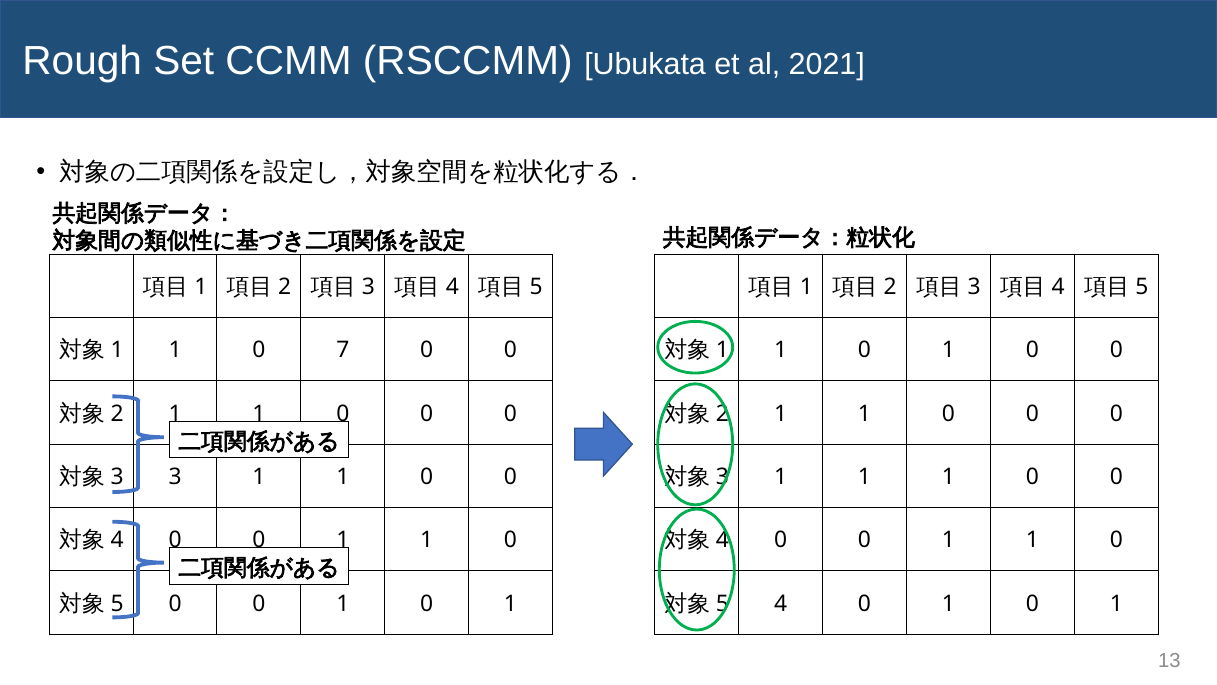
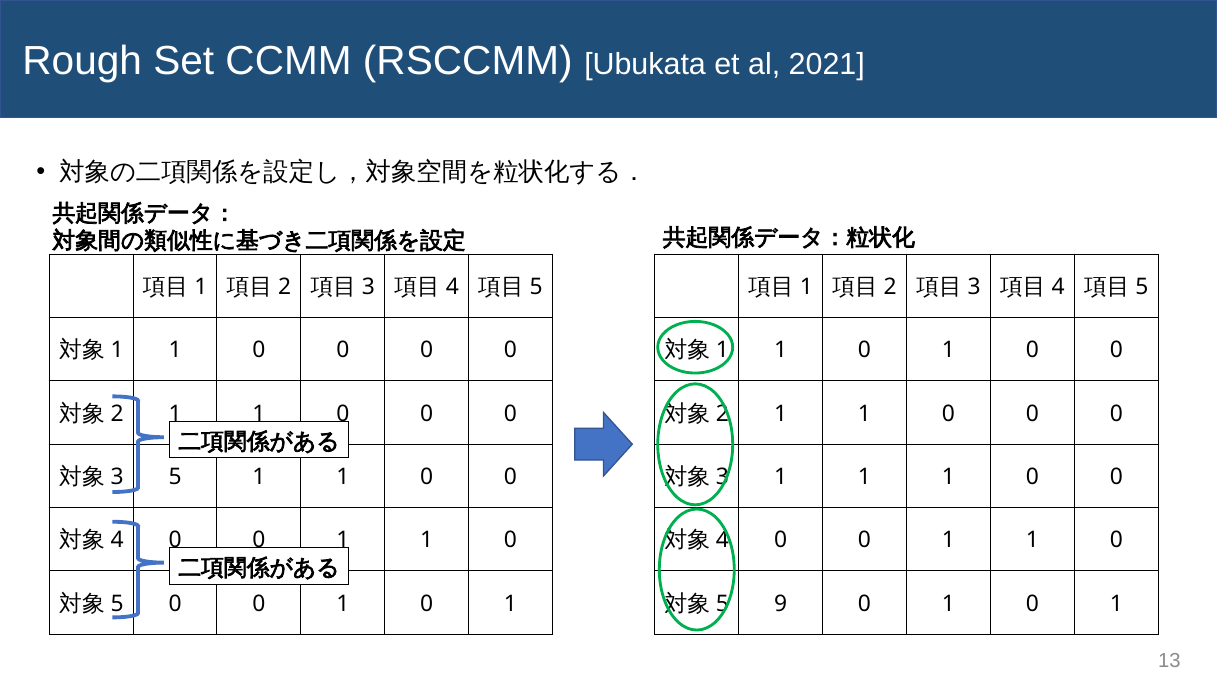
7: 7 -> 0 (343, 350)
3: 3 -> 5 (175, 477)
4: 4 -> 9 (781, 603)
